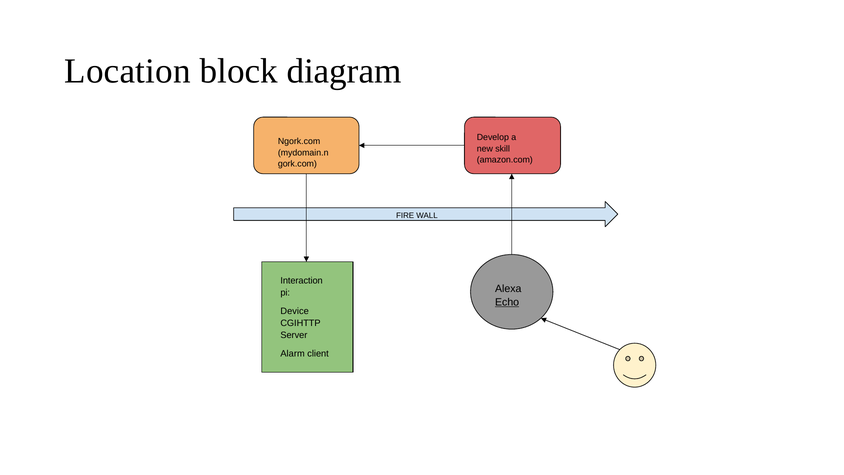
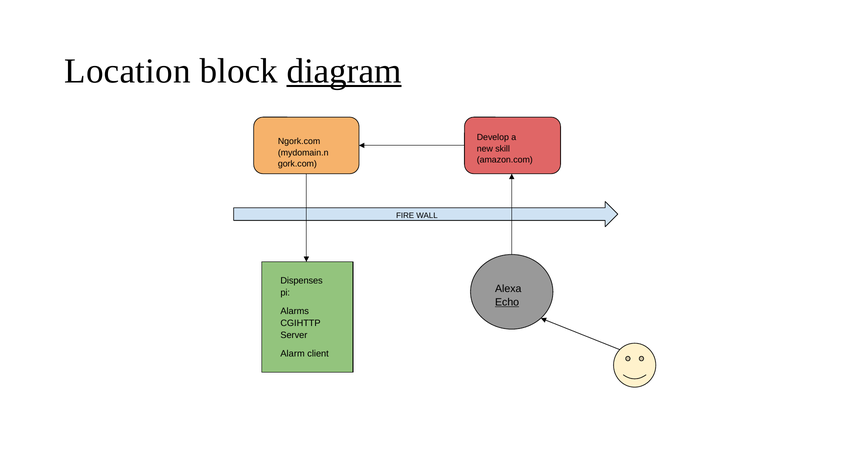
diagram underline: none -> present (344, 71)
Interaction: Interaction -> Dispenses (302, 280)
Device: Device -> Alarms (295, 311)
